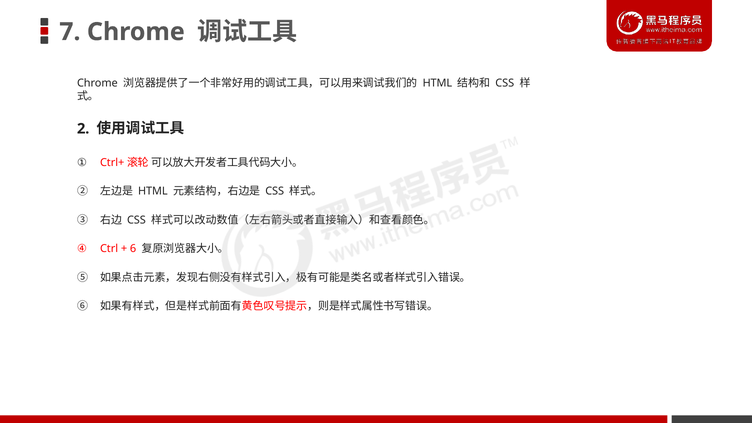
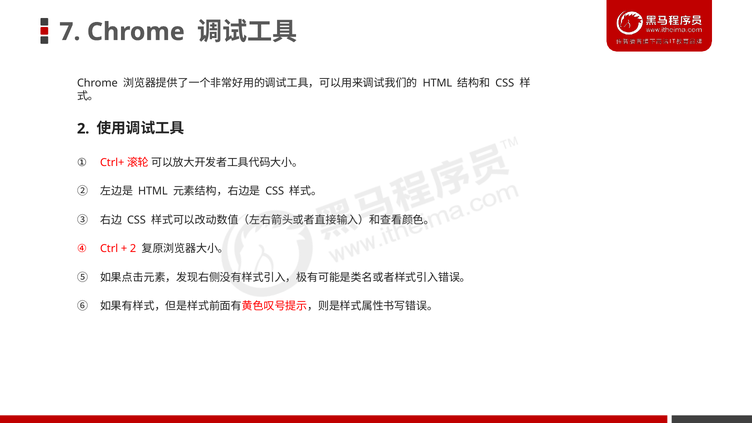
6: 6 -> 2 (133, 249)
